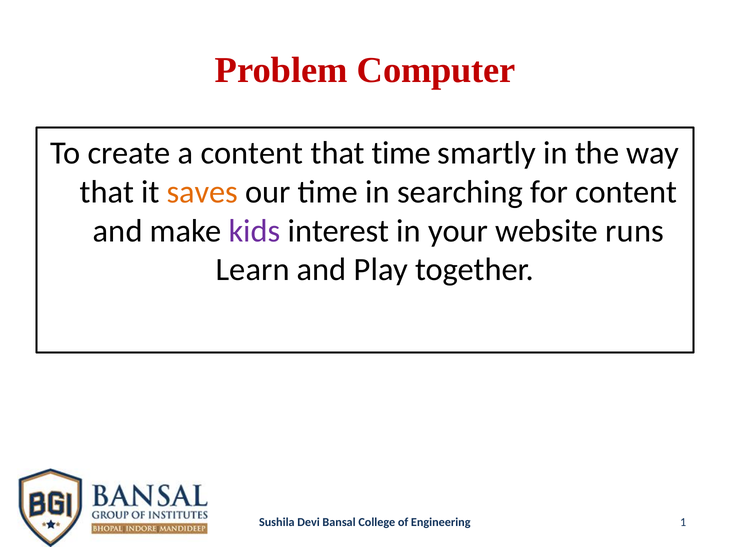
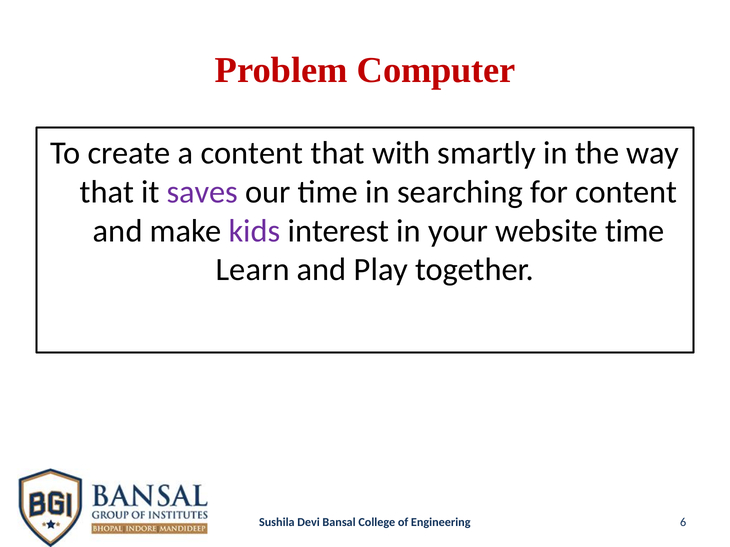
that time: time -> with (401, 153)
saves colour: orange -> purple (202, 192)
website runs: runs -> time (635, 231)
1: 1 -> 6 (683, 523)
